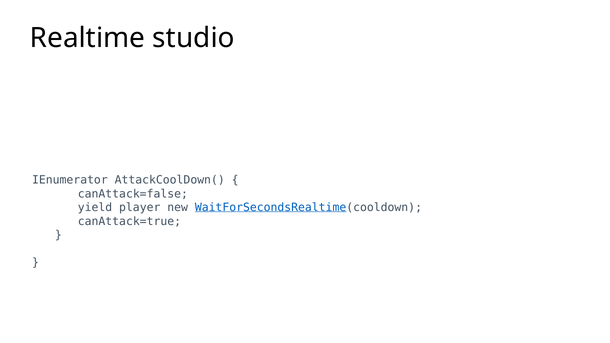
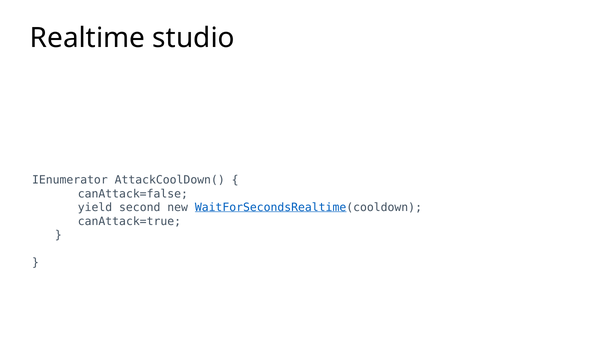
player: player -> second (140, 208)
